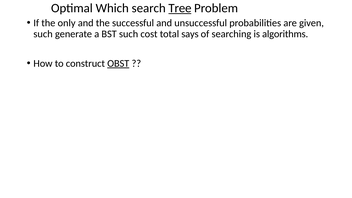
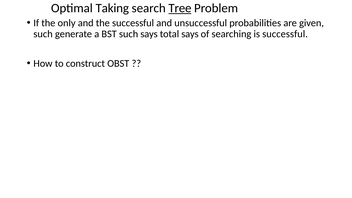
Which: Which -> Taking (112, 8)
such cost: cost -> says (149, 34)
is algorithms: algorithms -> successful (285, 34)
OBST underline: present -> none (118, 63)
